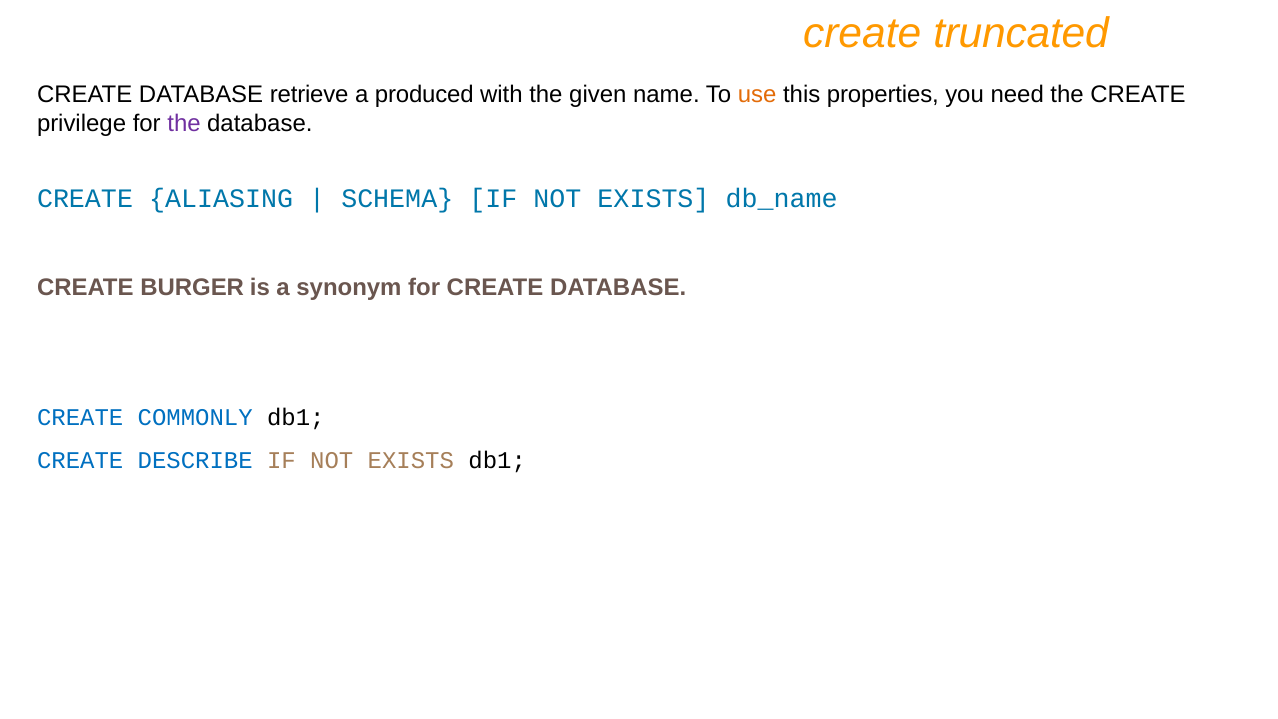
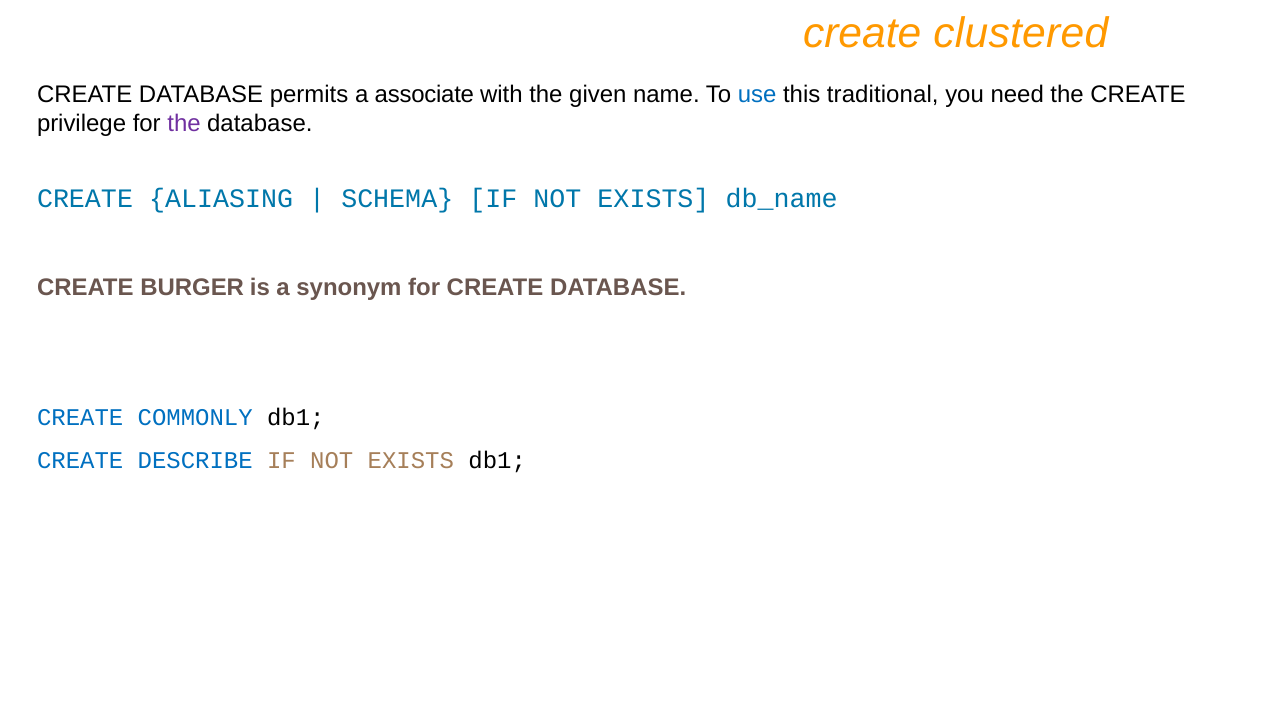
truncated: truncated -> clustered (1021, 33)
retrieve: retrieve -> permits (309, 94)
produced: produced -> associate (424, 94)
use colour: orange -> blue (757, 94)
properties: properties -> traditional (883, 94)
